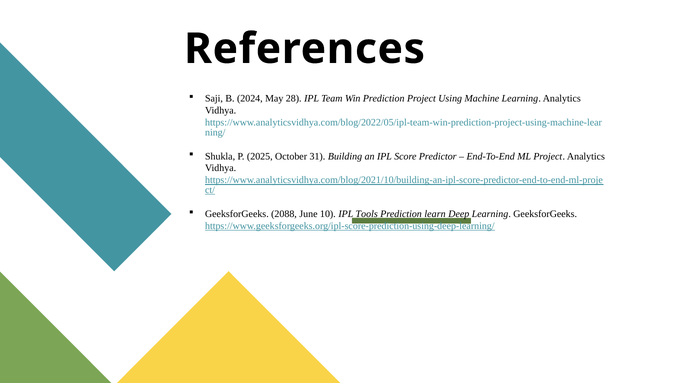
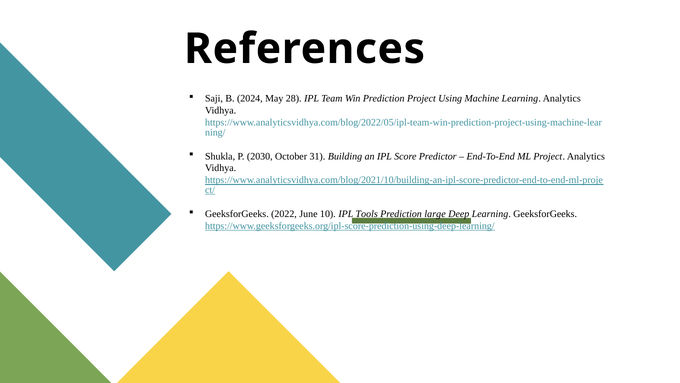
2025: 2025 -> 2030 (260, 156)
2088: 2088 -> 2022 (284, 214)
learn: learn -> large (435, 214)
